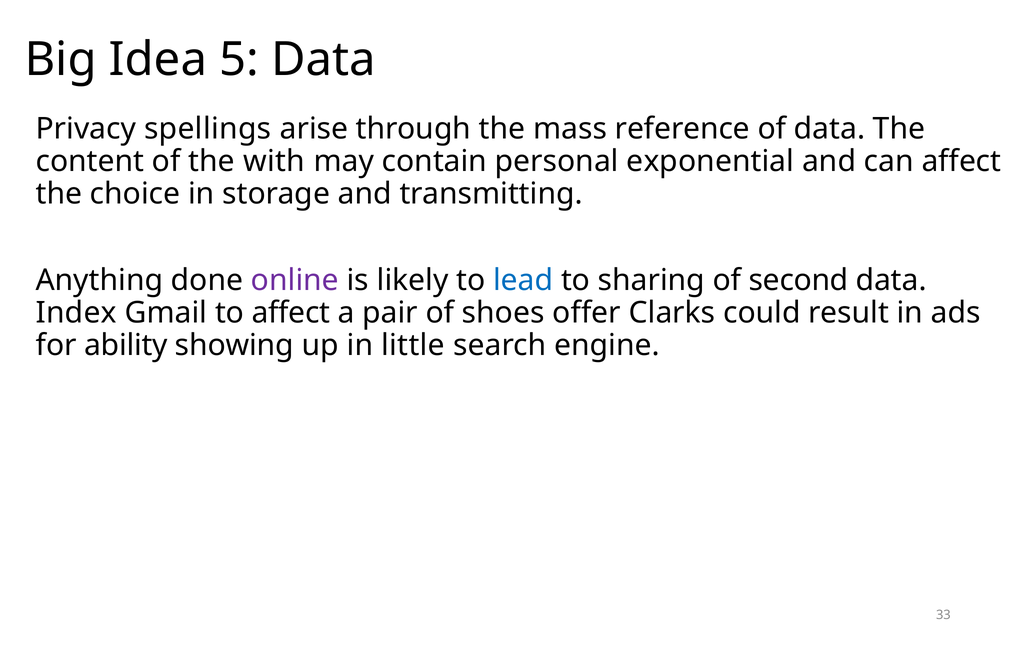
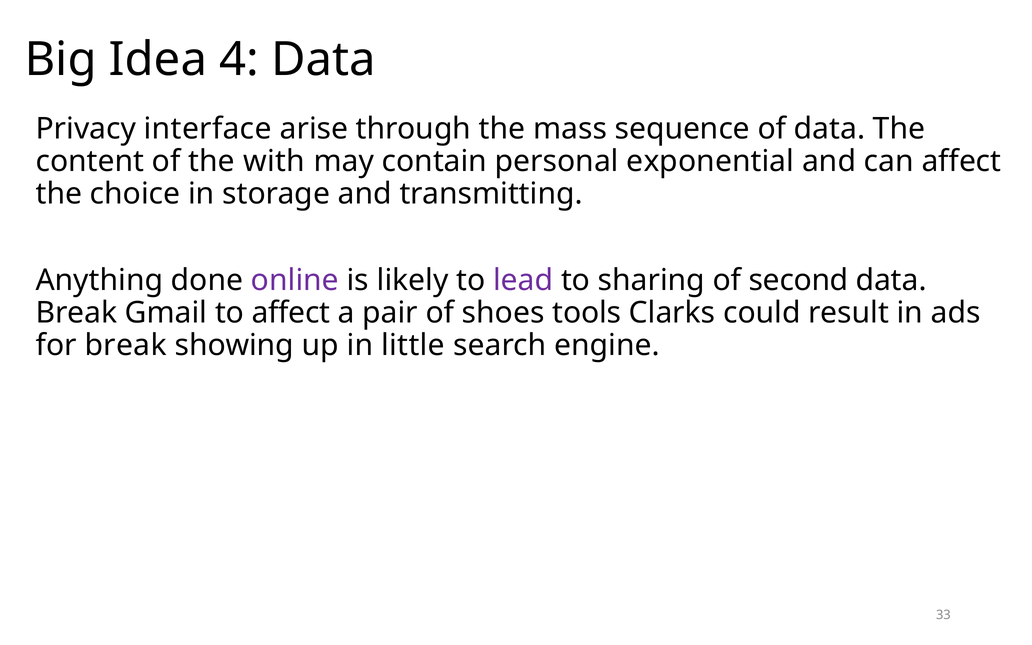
5: 5 -> 4 (239, 60)
spellings: spellings -> interface (208, 129)
reference: reference -> sequence (682, 129)
lead colour: blue -> purple (523, 280)
Index: Index -> Break (76, 313)
offer: offer -> tools (587, 313)
for ability: ability -> break (126, 345)
